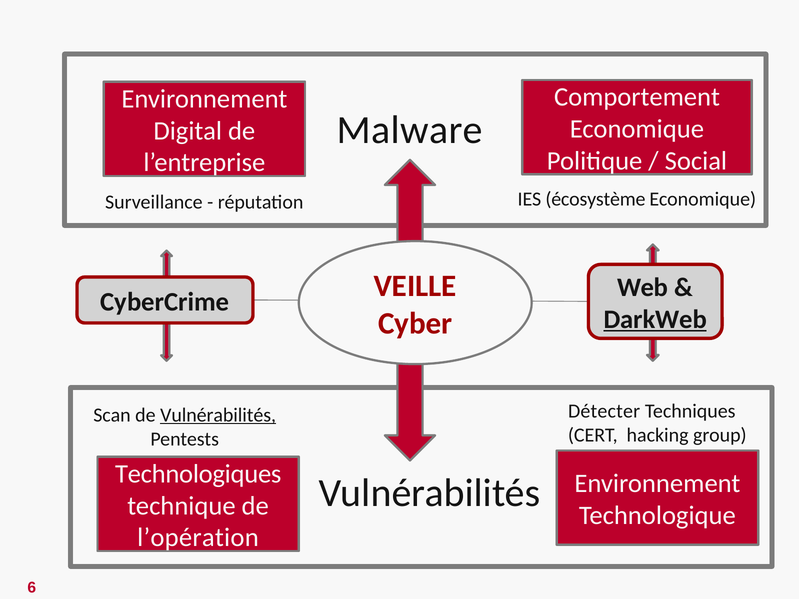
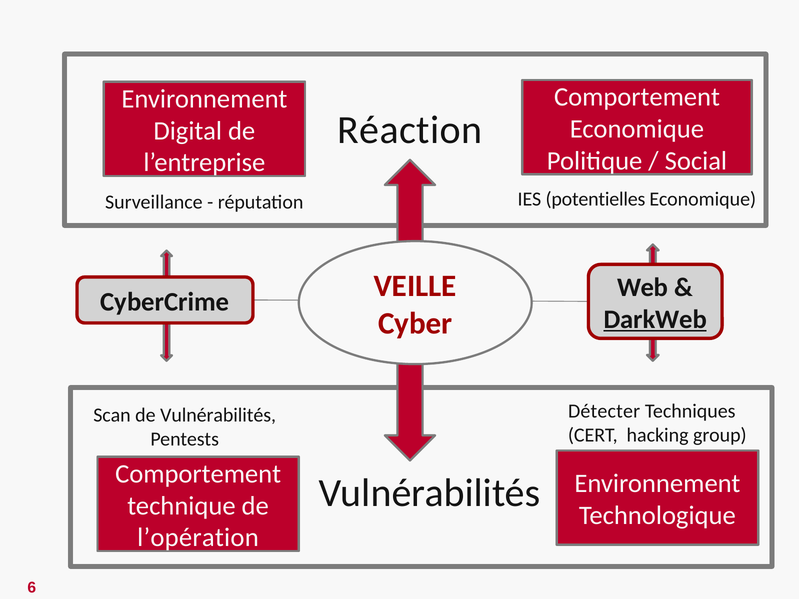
Malware: Malware -> Réaction (410, 130)
écosystème: écosystème -> potentielles (595, 199)
Vulnérabilités underline: present -> none (218, 415)
Technologiques: Technologiques -> Comportement (198, 474)
